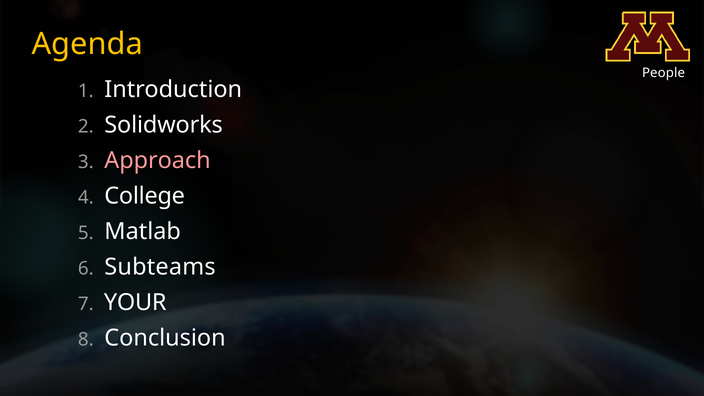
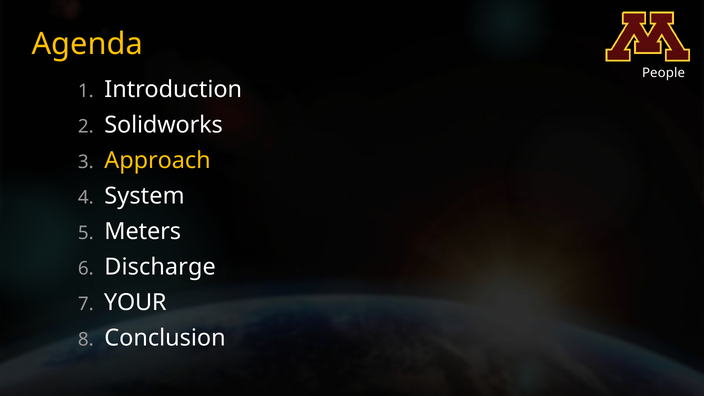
Approach colour: pink -> yellow (158, 160)
College: College -> System (144, 196)
Matlab: Matlab -> Meters (143, 231)
Subteams: Subteams -> Discharge (160, 267)
